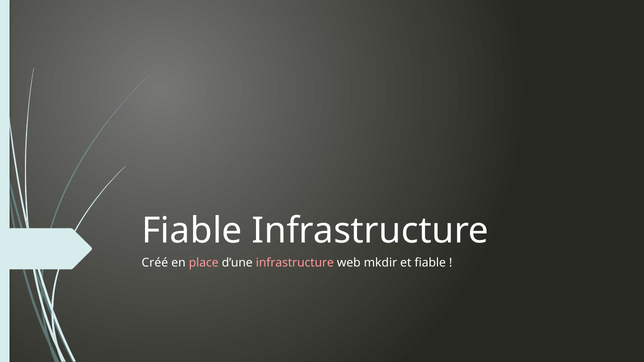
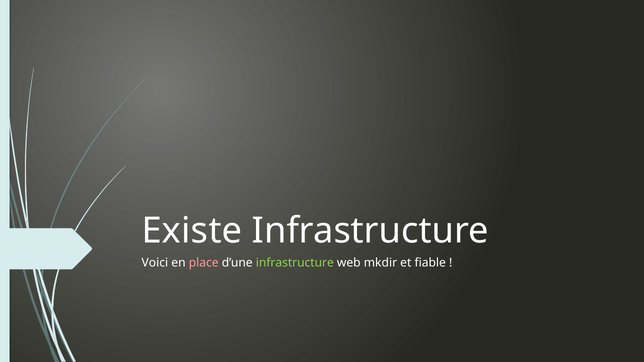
Fiable: Fiable -> Existe (192, 231)
Créé: Créé -> Voici (155, 263)
infrastructure colour: pink -> light green (295, 263)
